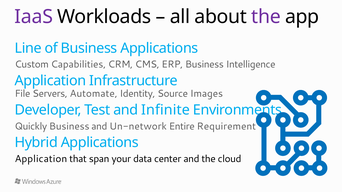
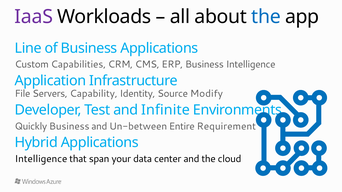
the colour: purple -> blue (266, 17)
Automate: Automate -> Capability (94, 94)
Images: Images -> Modify (206, 94)
Un-network: Un-network -> Un-between (138, 126)
Application: Application -> Intelligence (41, 159)
